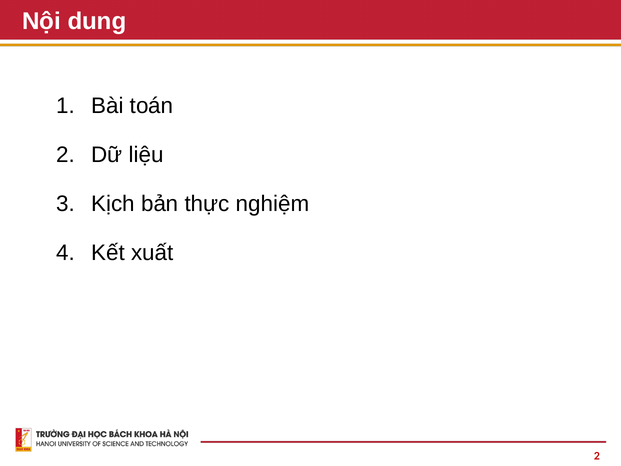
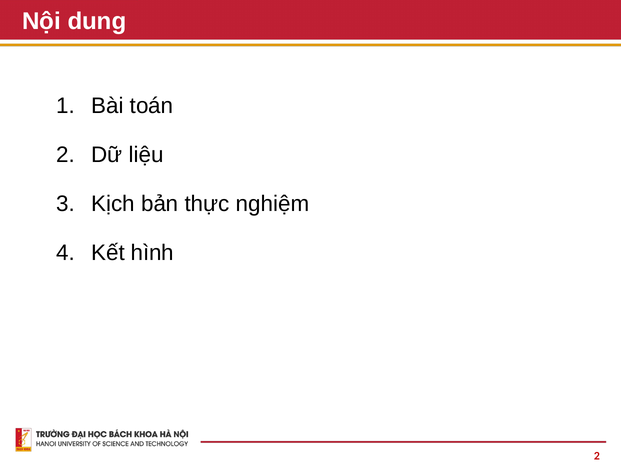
xuất: xuất -> hình (152, 253)
